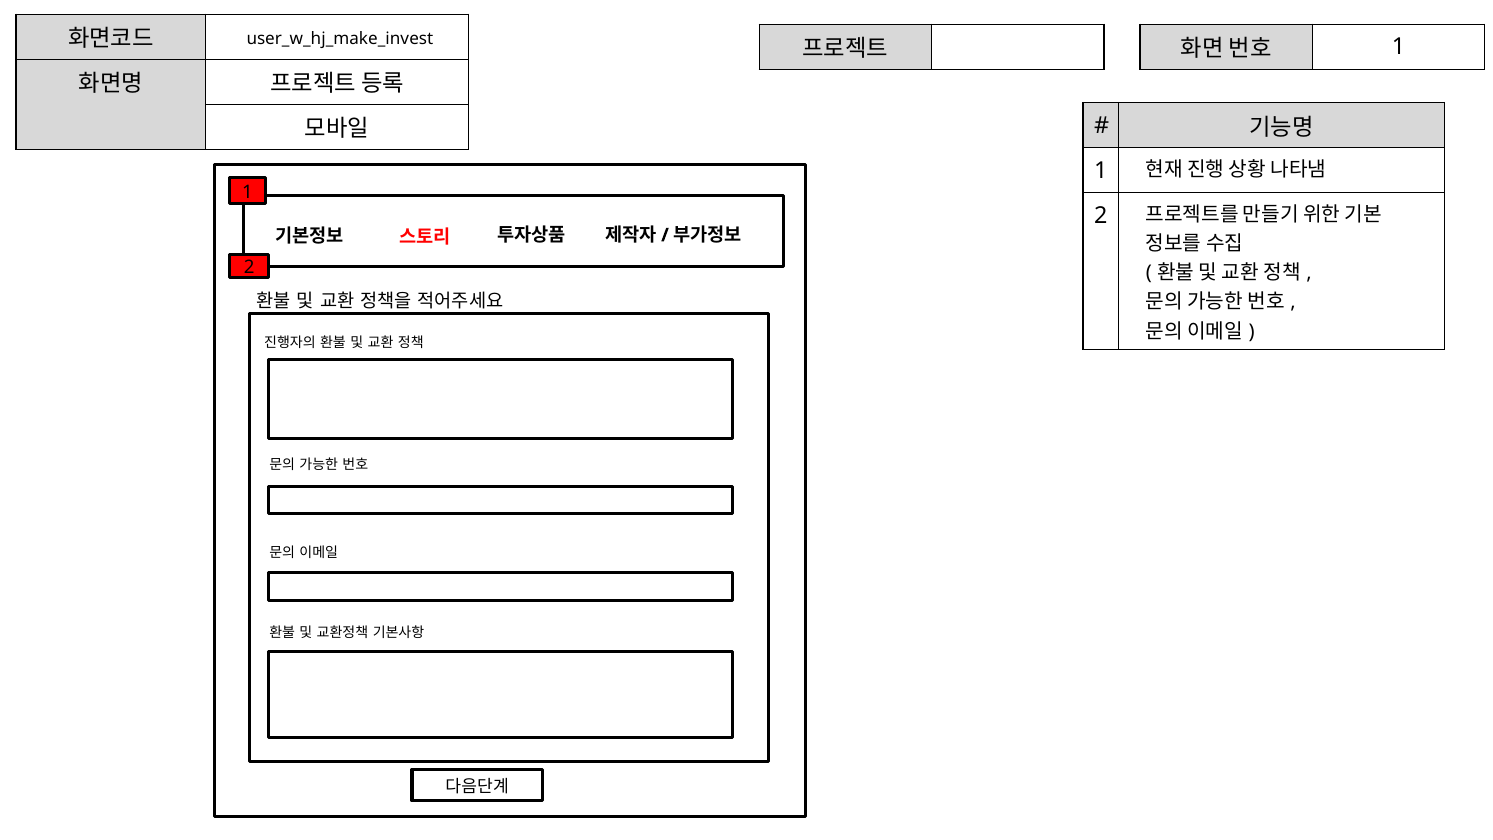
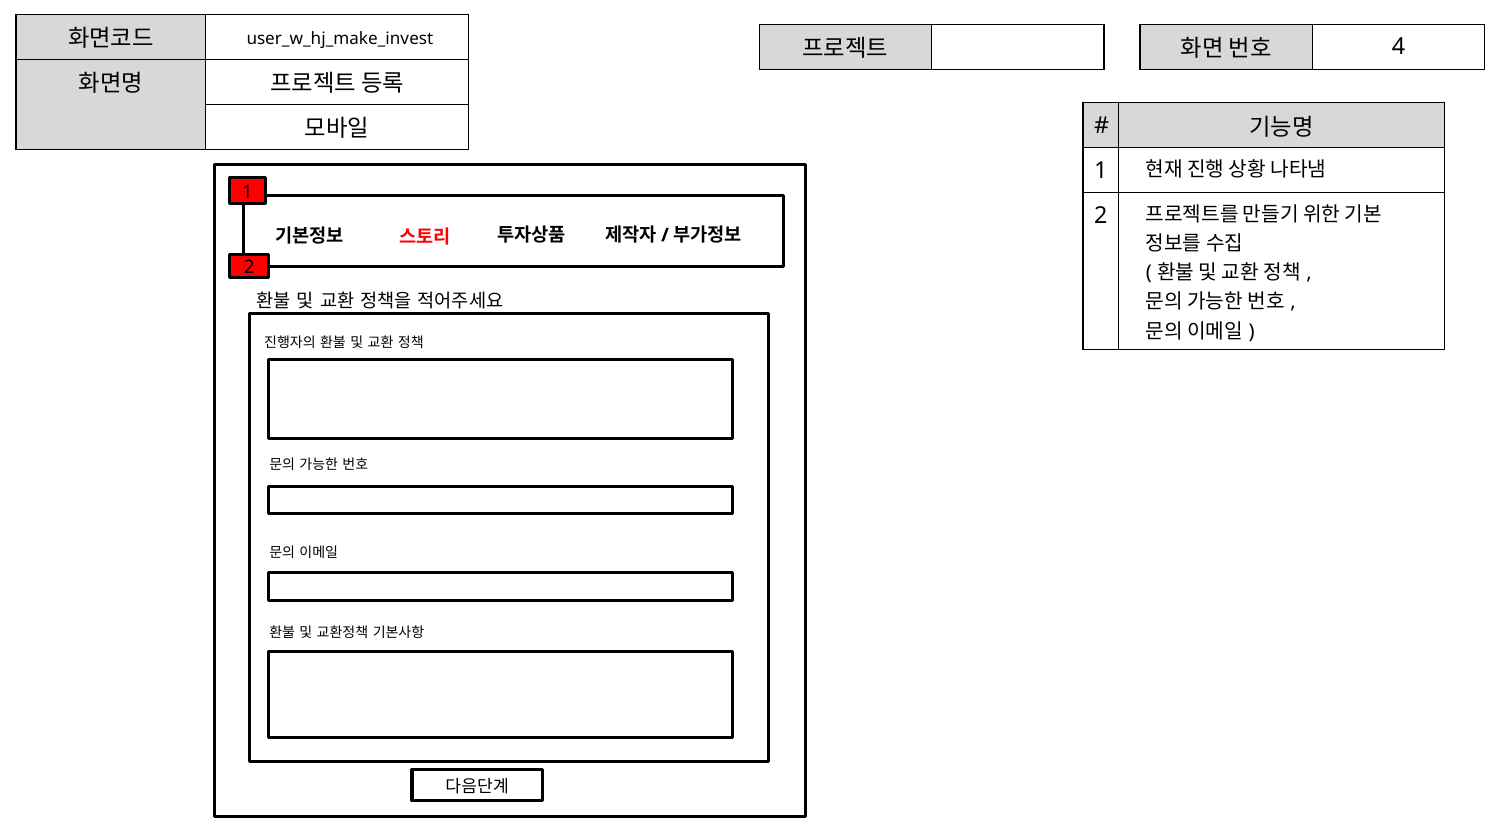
1: 1 -> 4 (1399, 47)
